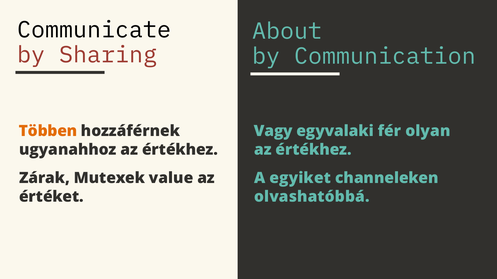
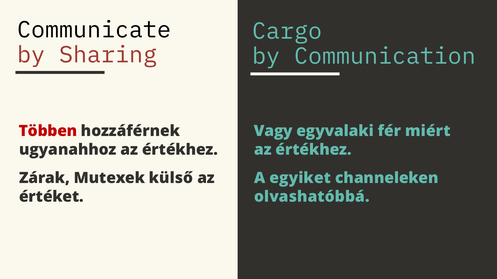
About: About -> Cargo (287, 31)
Többen colour: orange -> red (48, 131)
olyan: olyan -> miért (428, 131)
value: value -> külső (171, 178)
